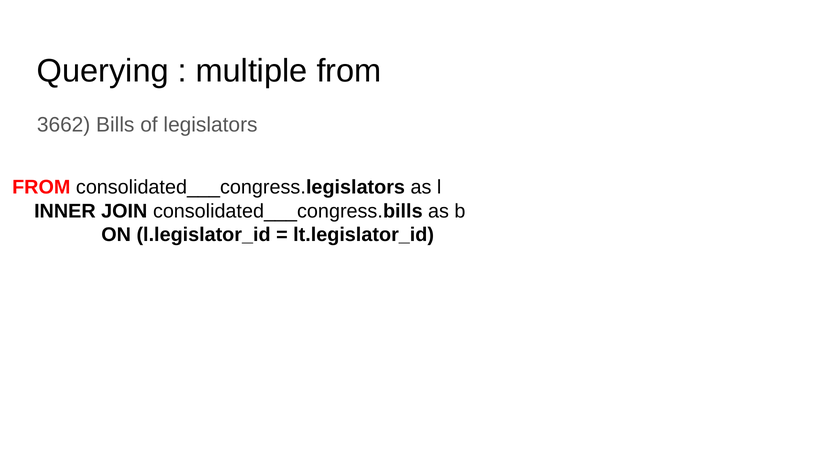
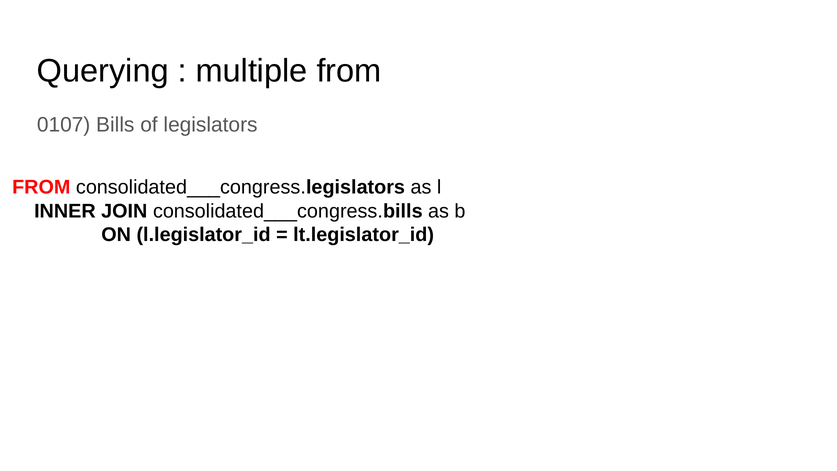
3662: 3662 -> 0107 (64, 125)
